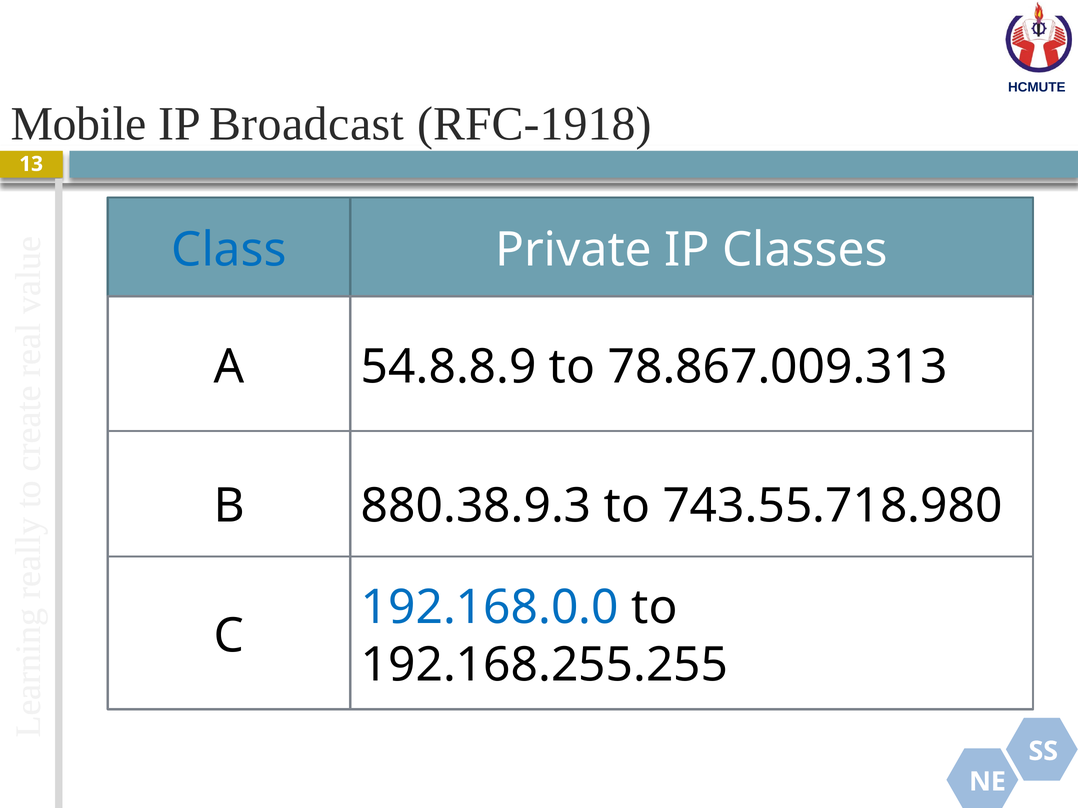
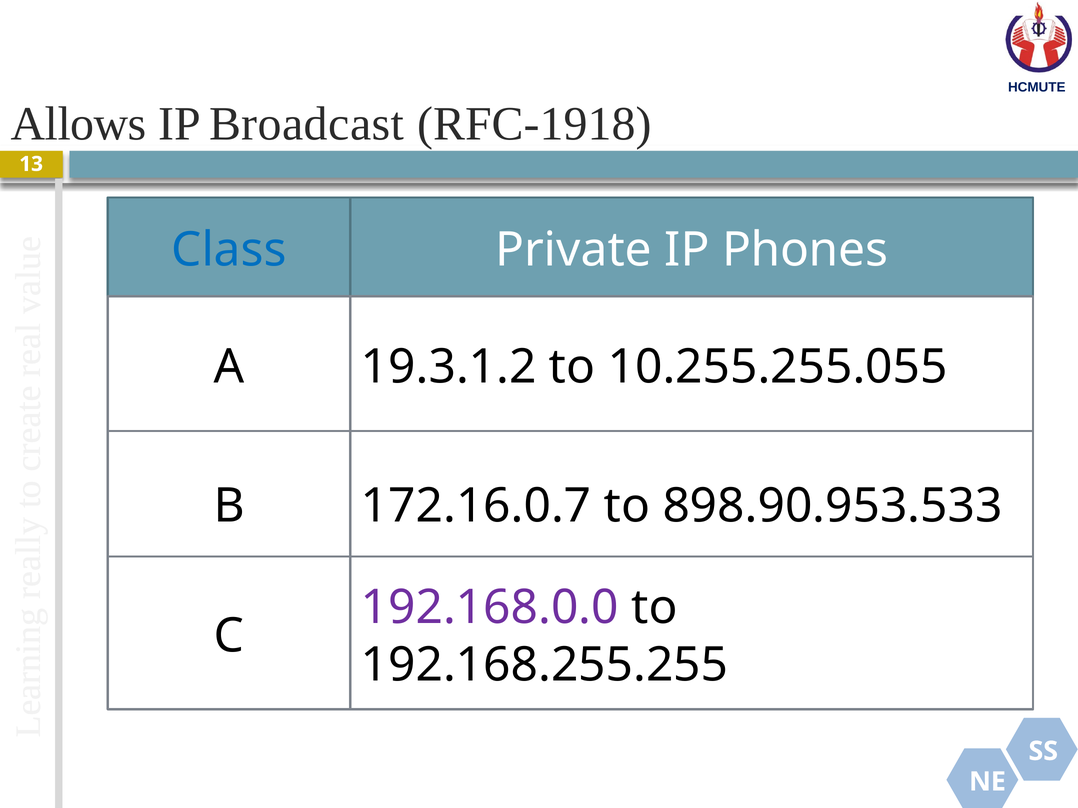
Mobile: Mobile -> Allows (79, 124)
Classes: Classes -> Phones (805, 250)
54.8.8.9: 54.8.8.9 -> 19.3.1.2 (449, 367)
78.867.009.313: 78.867.009.313 -> 10.255.255.055 (778, 367)
880.38.9.3: 880.38.9.3 -> 172.16.0.7 (476, 506)
743.55.718.980: 743.55.718.980 -> 898.90.953.533 (833, 506)
192.168.0.0 colour: blue -> purple (490, 608)
